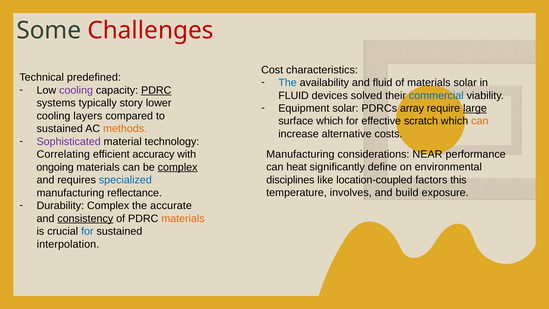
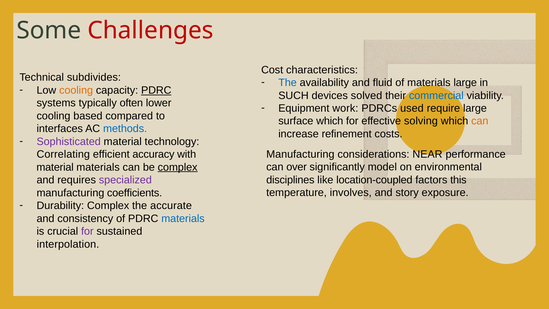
predefined: predefined -> subdivides (94, 77)
materials solar: solar -> large (465, 83)
cooling colour: purple -> orange (76, 90)
FLUID: FLUID -> SUCH (293, 95)
story: story -> often (131, 103)
Equipment solar: solar -> work (345, 108)
array: array -> used (412, 108)
large underline: present -> none (475, 108)
layers: layers -> based (88, 116)
scratch: scratch -> solving (421, 121)
sustained: sustained -> interfaces (60, 129)
methods colour: orange -> blue (125, 129)
alternative: alternative -> refinement (347, 134)
heat: heat -> over (297, 167)
define: define -> model (382, 167)
ongoing: ongoing -> material (55, 167)
specialized colour: blue -> purple (125, 180)
build: build -> story (407, 193)
reflectance: reflectance -> coefficients (135, 193)
consistency underline: present -> none (85, 218)
materials colour: orange -> blue (183, 218)
for colour: blue -> purple (87, 231)
